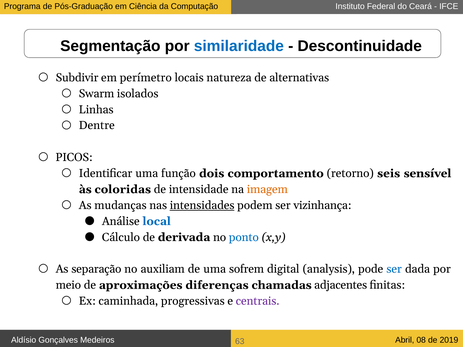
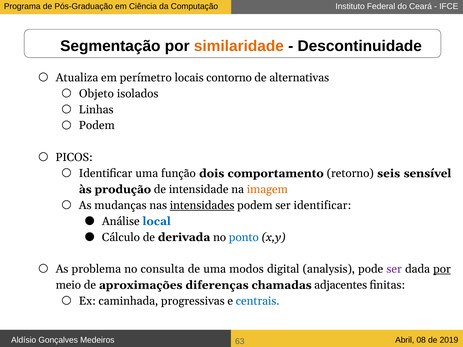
similaridade colour: blue -> orange (239, 46)
Subdivir: Subdivir -> Atualiza (77, 78)
natureza: natureza -> contorno (229, 78)
Swarm: Swarm -> Objeto (96, 94)
Dentre: Dentre -> Podem (97, 126)
coloridas: coloridas -> produção (123, 189)
ser vizinhança: vizinhança -> identificar (322, 205)
separação: separação -> problema (96, 269)
auxiliam: auxiliam -> consulta (163, 269)
sofrem: sofrem -> modos (246, 269)
ser colour: blue -> purple (394, 269)
por underline: none -> present (442, 269)
centrais colour: purple -> blue (258, 301)
